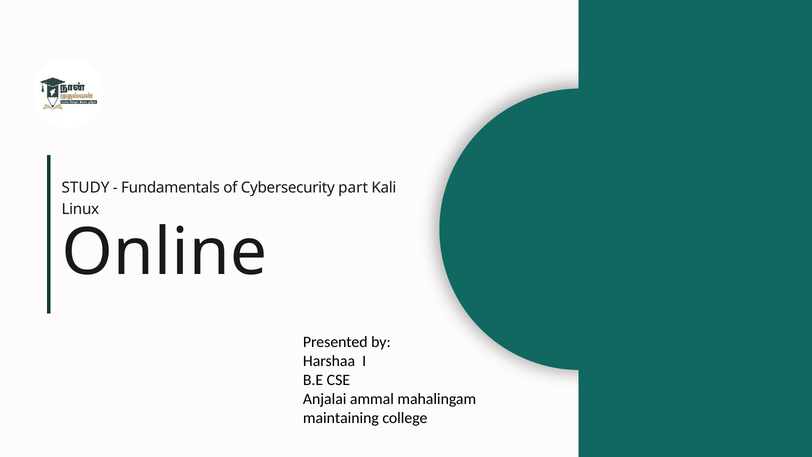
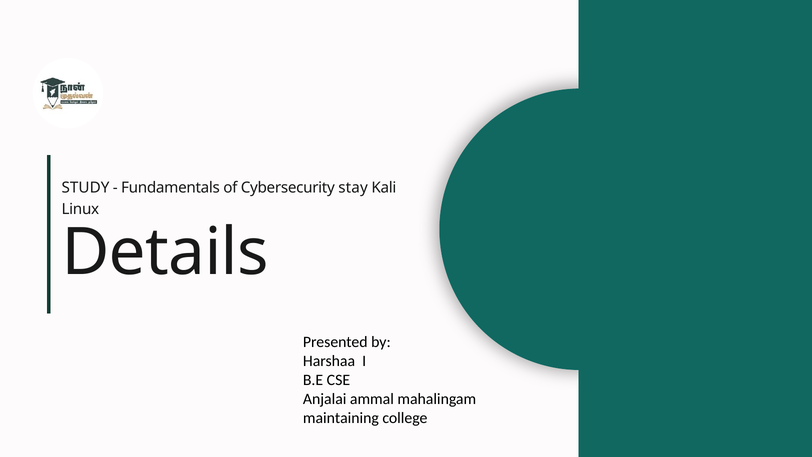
part: part -> stay (353, 187)
Online: Online -> Details (165, 253)
